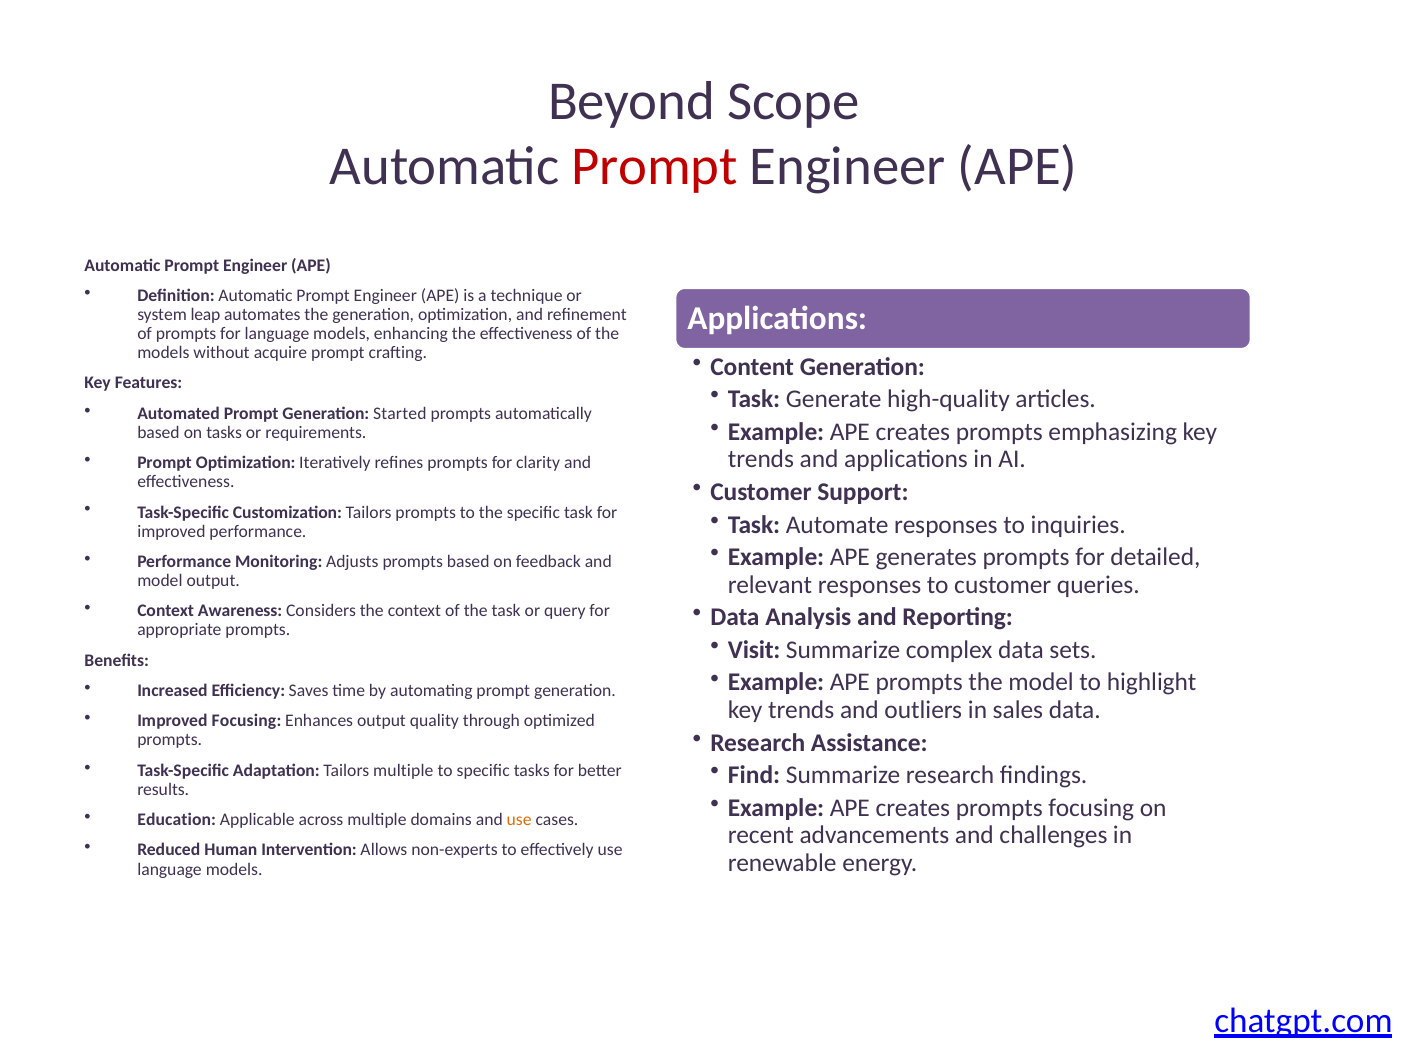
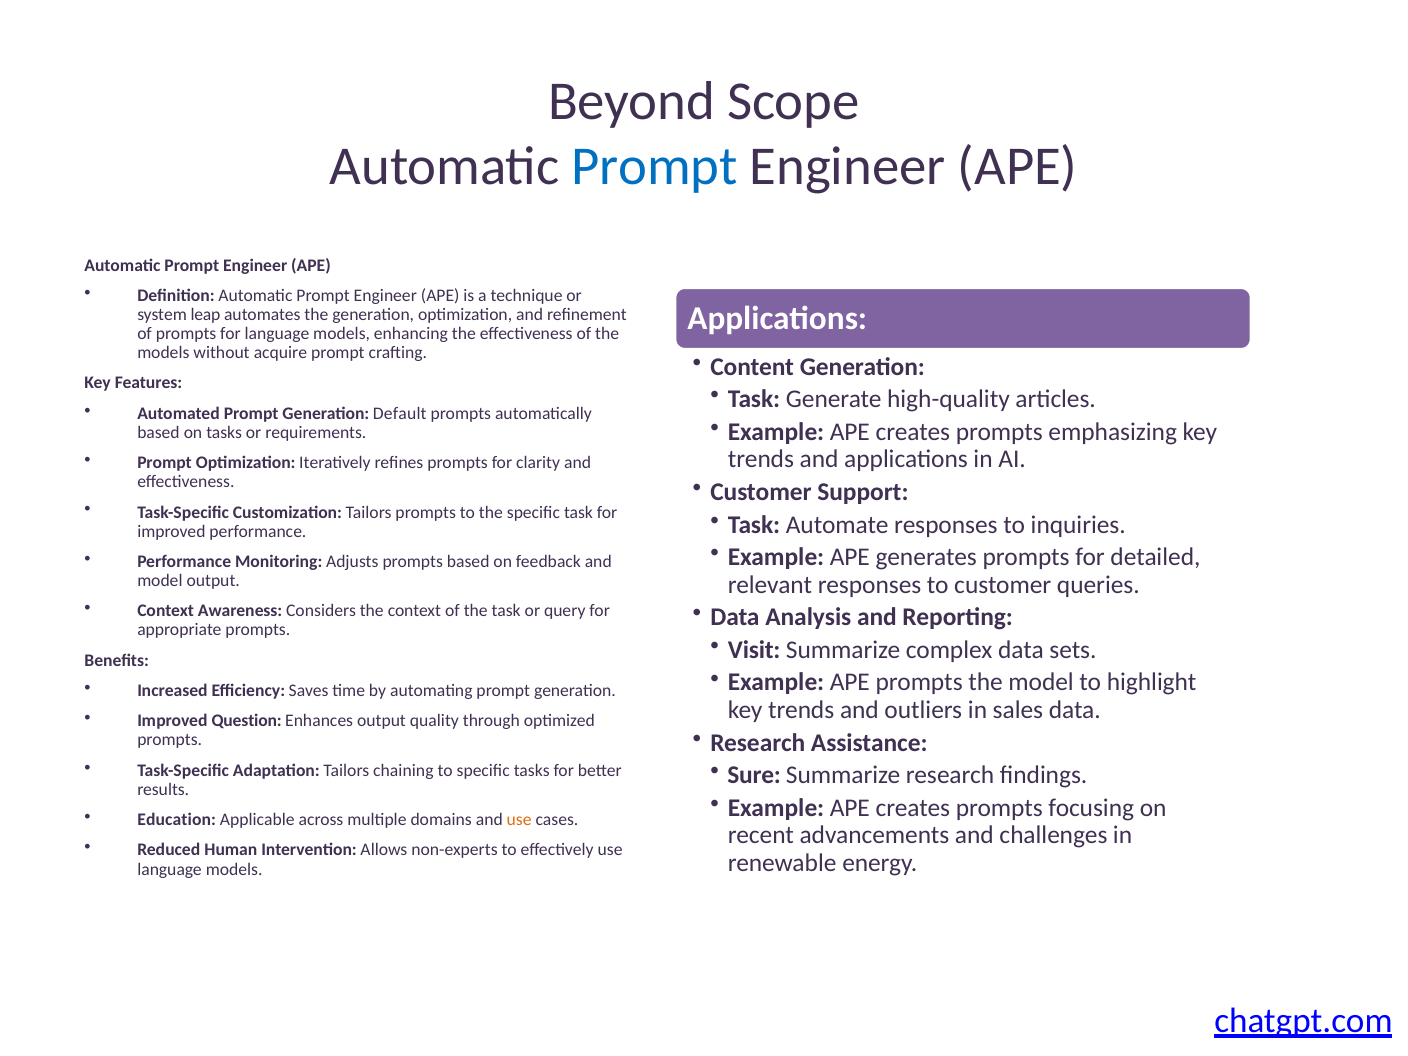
Prompt colour: red -> blue (655, 167)
Started: Started -> Default (400, 413)
Improved Focusing: Focusing -> Question (247, 721)
Tailors multiple: multiple -> chaining (403, 770)
Find: Find -> Sure (754, 775)
